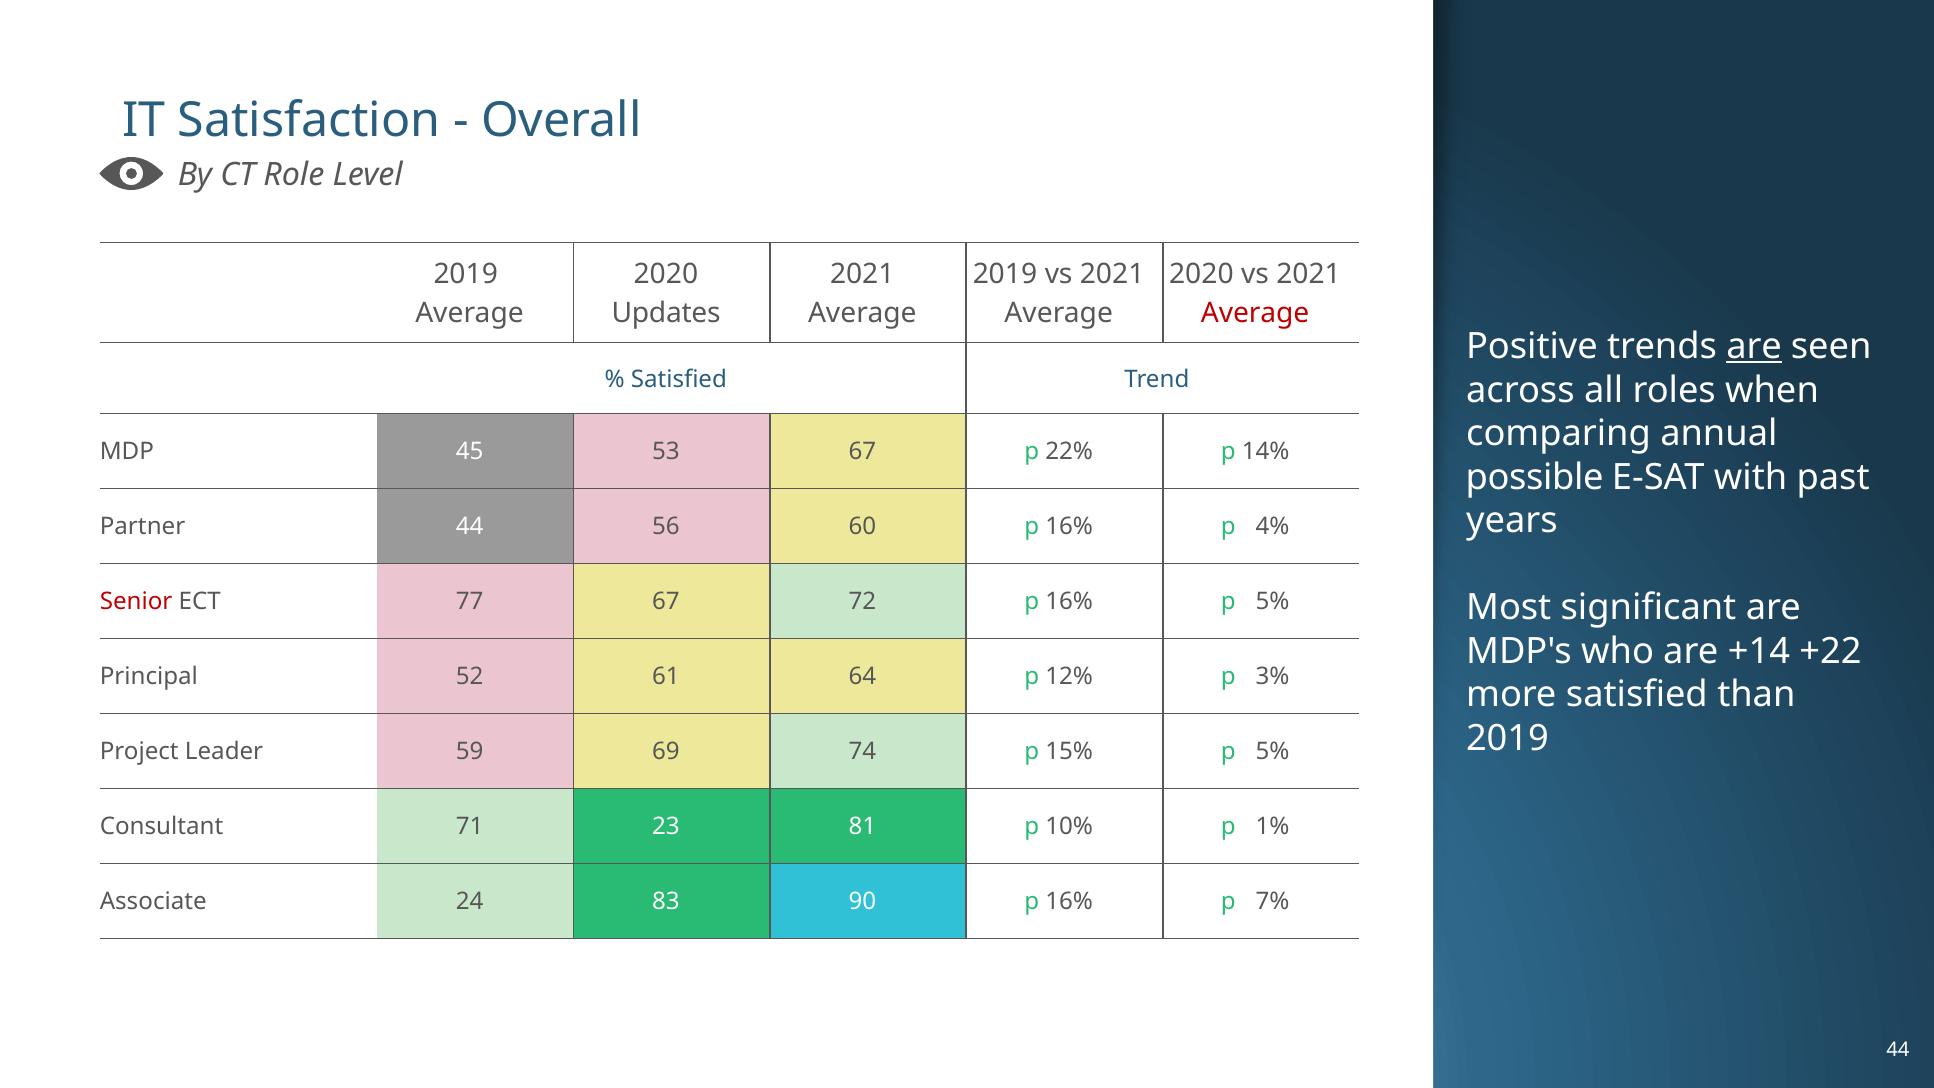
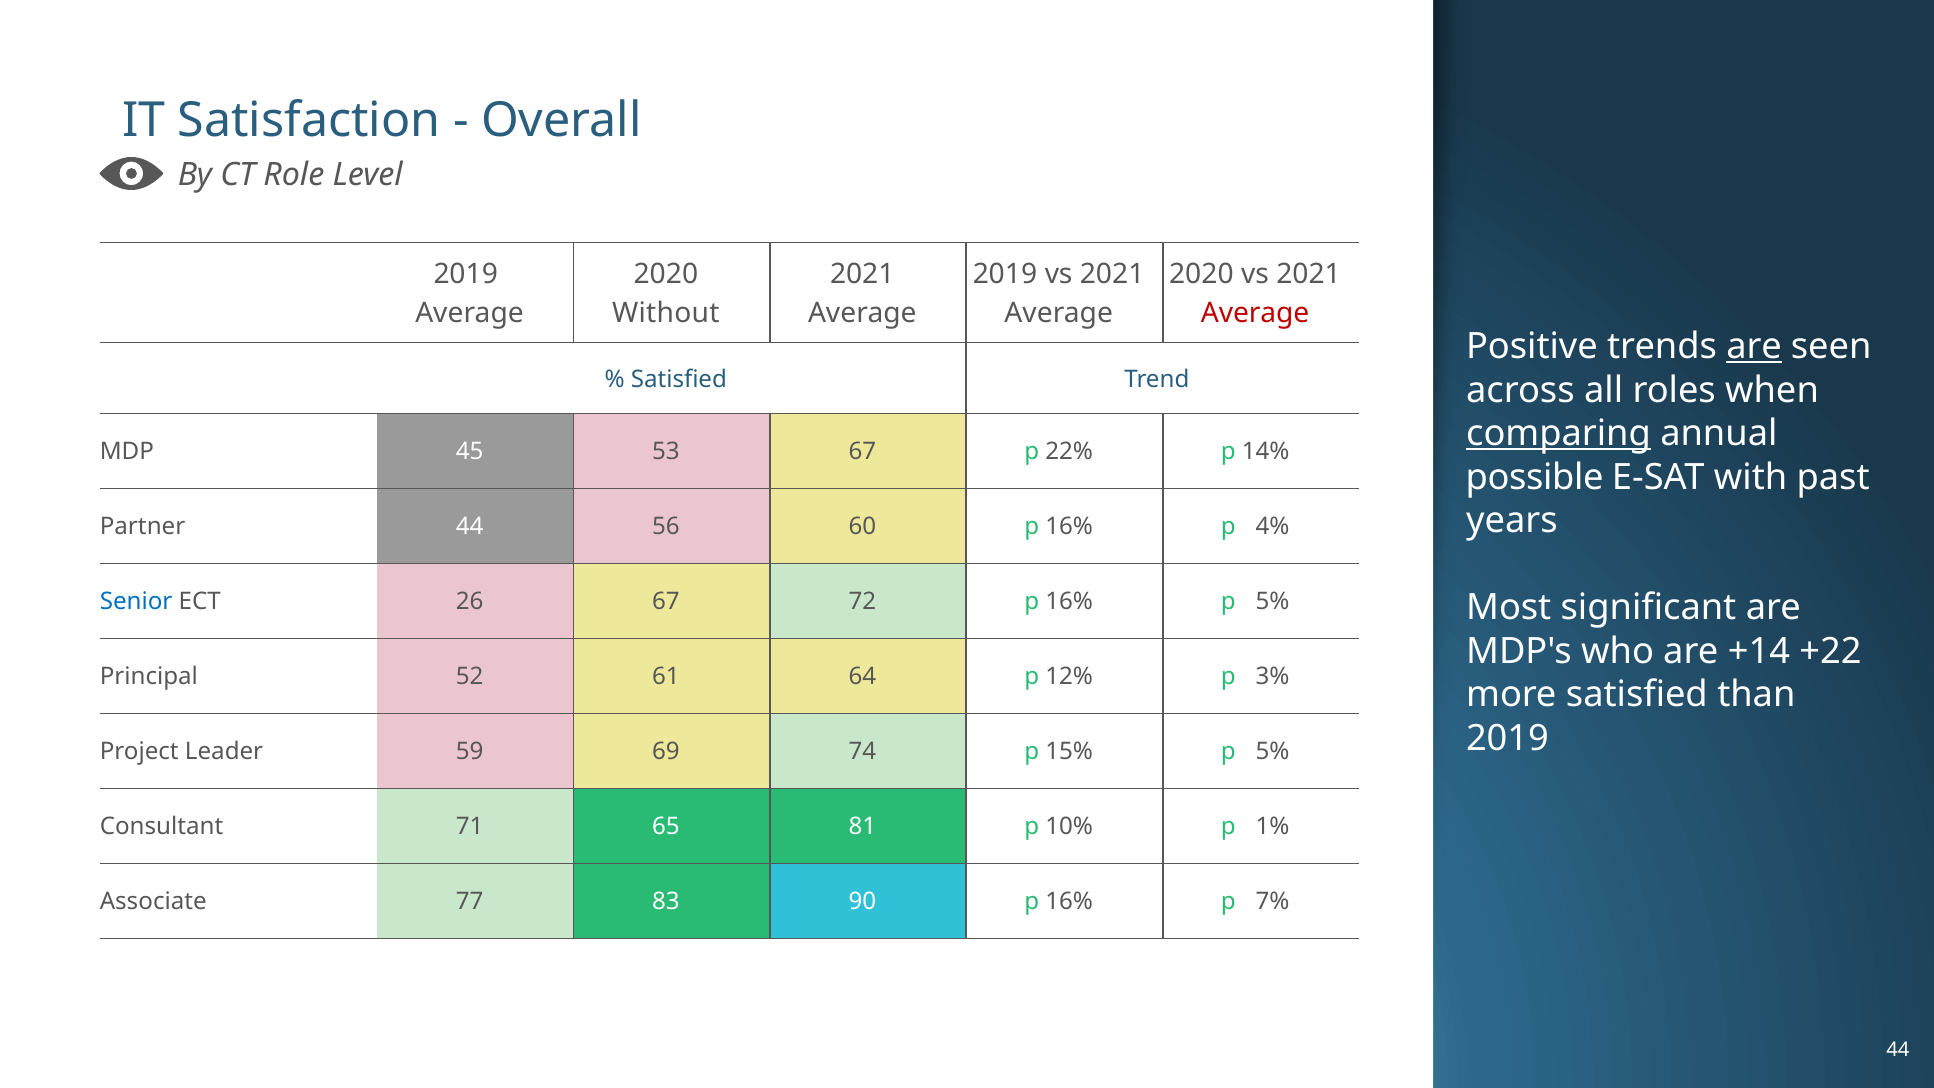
Updates: Updates -> Without (666, 313)
comparing underline: none -> present (1559, 434)
Senior colour: red -> blue (136, 602)
77: 77 -> 26 (470, 602)
23: 23 -> 65 (666, 827)
24: 24 -> 77 (470, 902)
